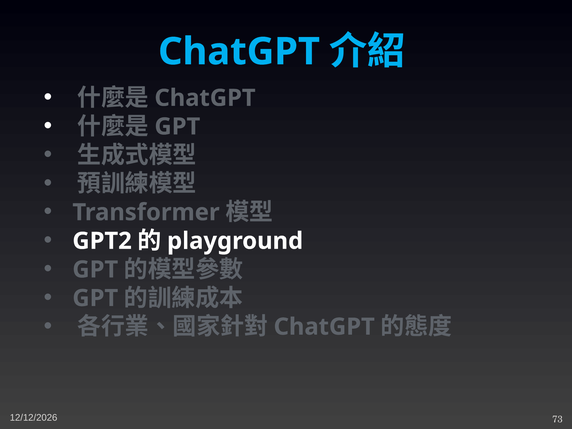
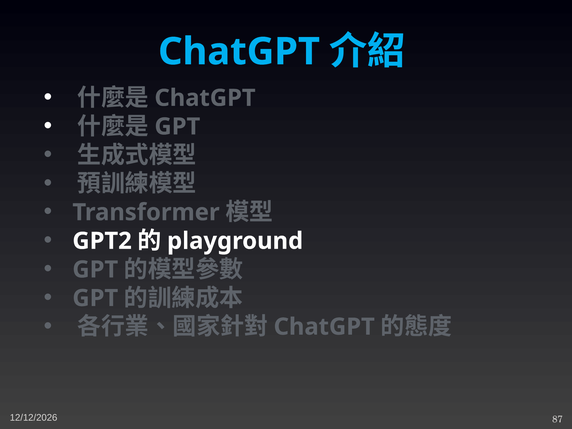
73: 73 -> 87 (557, 420)
